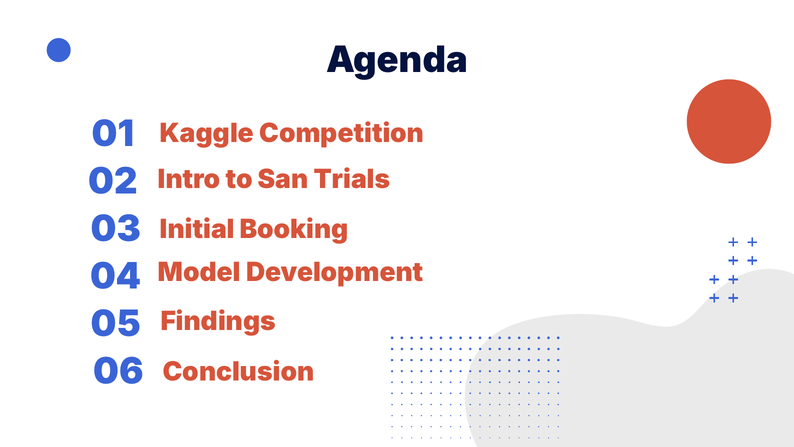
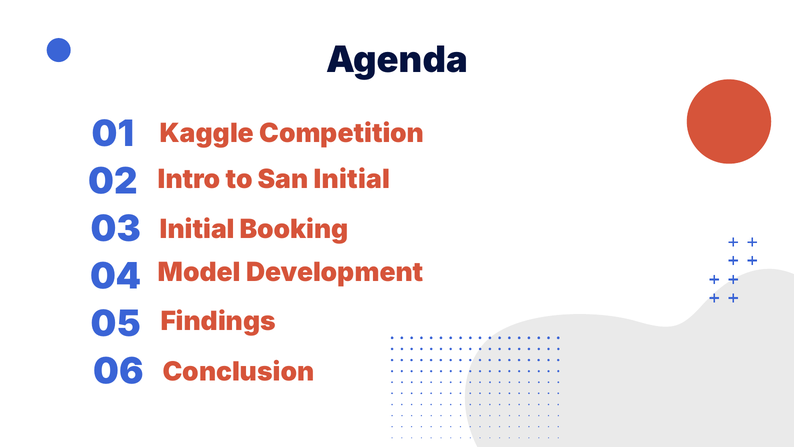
San Trials: Trials -> Initial (352, 179)
